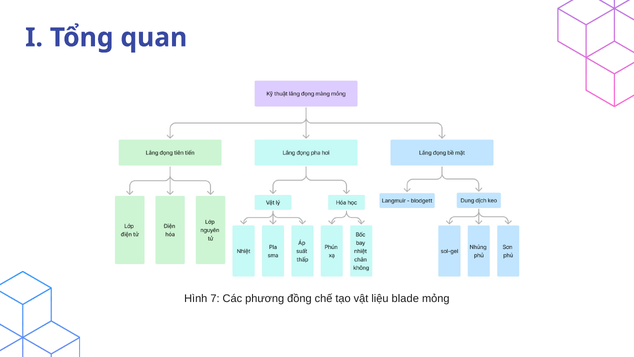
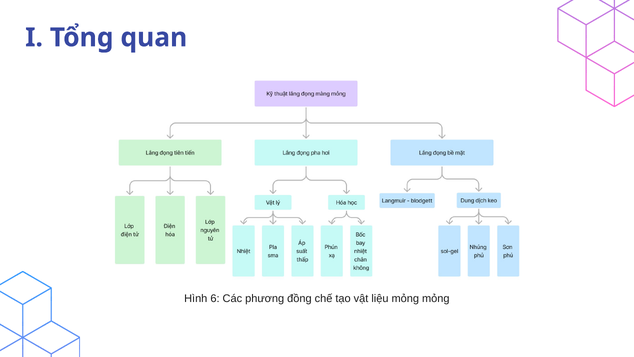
7: 7 -> 6 (215, 298)
liệu blade: blade -> mỏng (405, 298)
